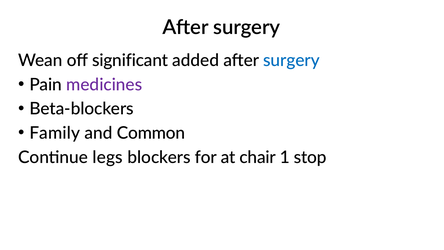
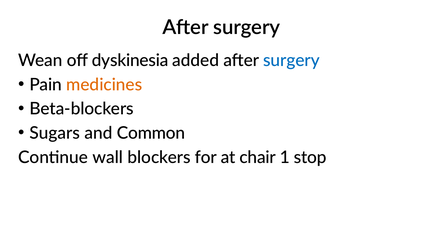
significant: significant -> dyskinesia (130, 60)
medicines colour: purple -> orange (104, 85)
Family: Family -> Sugars (55, 133)
legs: legs -> wall (108, 157)
